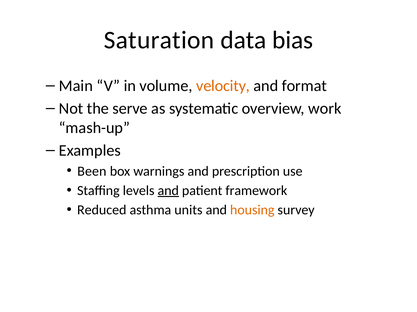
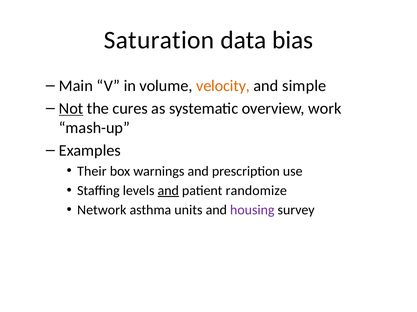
format: format -> simple (304, 86)
Not underline: none -> present (71, 109)
serve: serve -> cures (130, 109)
Been: Been -> Their (92, 172)
framework: framework -> randomize (256, 191)
Reduced: Reduced -> Network (102, 210)
housing colour: orange -> purple (252, 210)
